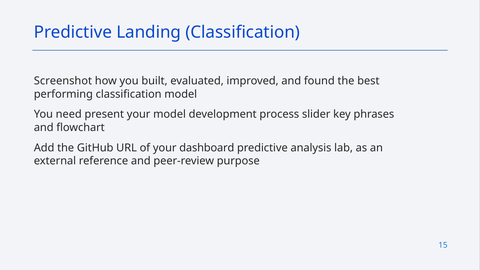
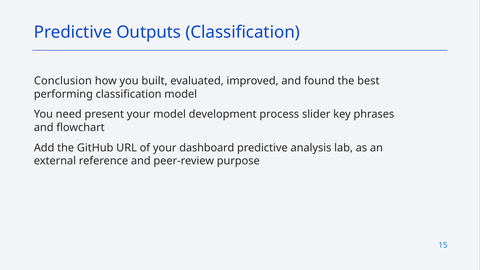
Landing: Landing -> Outputs (149, 32)
Screenshot: Screenshot -> Conclusion (63, 81)
